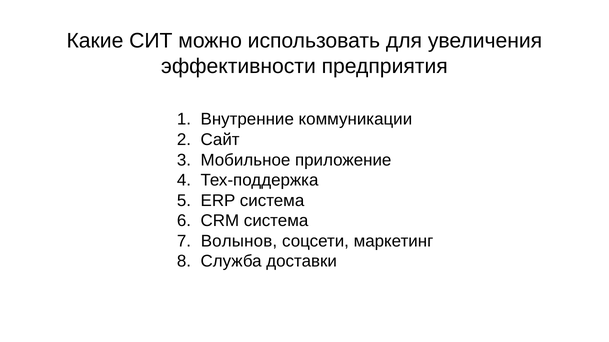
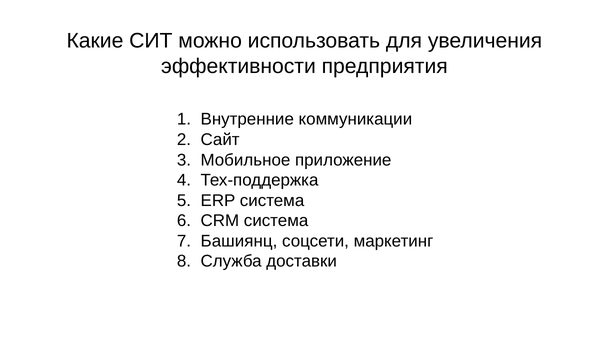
Волынов: Волынов -> Башиянц (239, 241)
